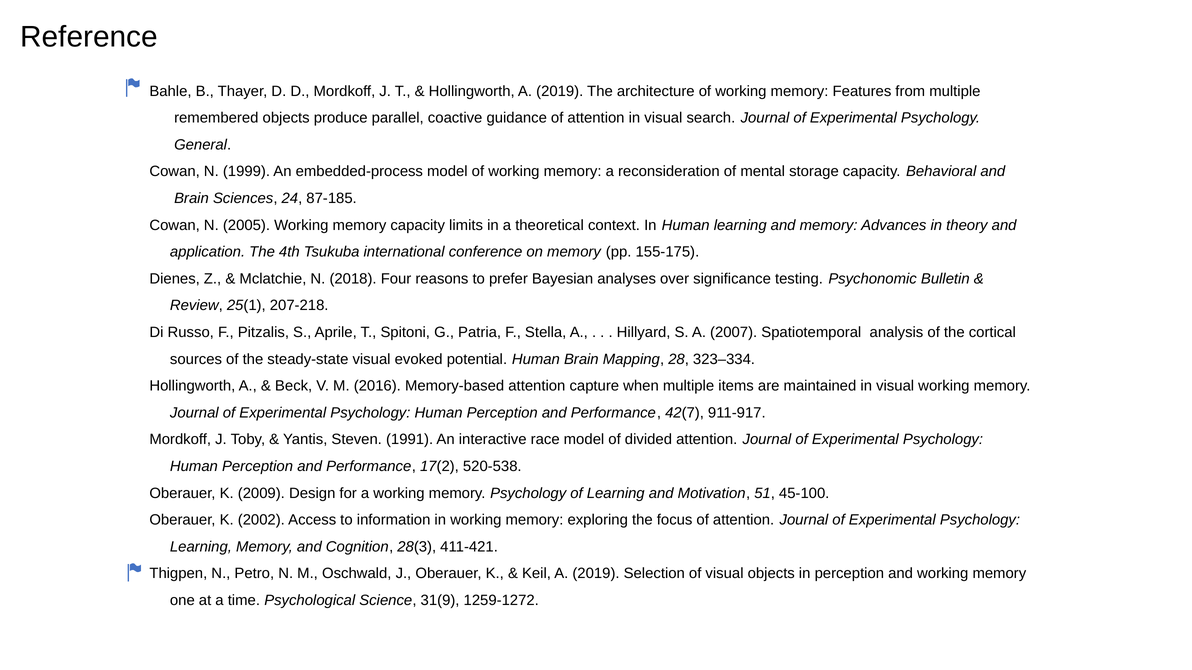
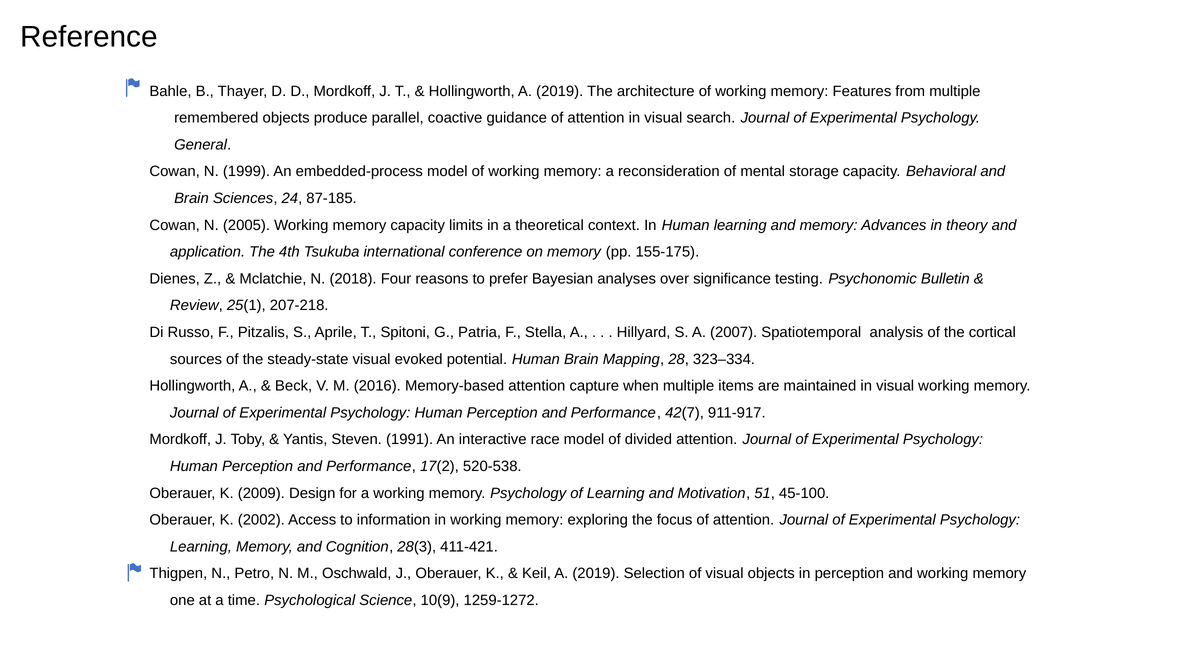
31(9: 31(9 -> 10(9 (440, 601)
